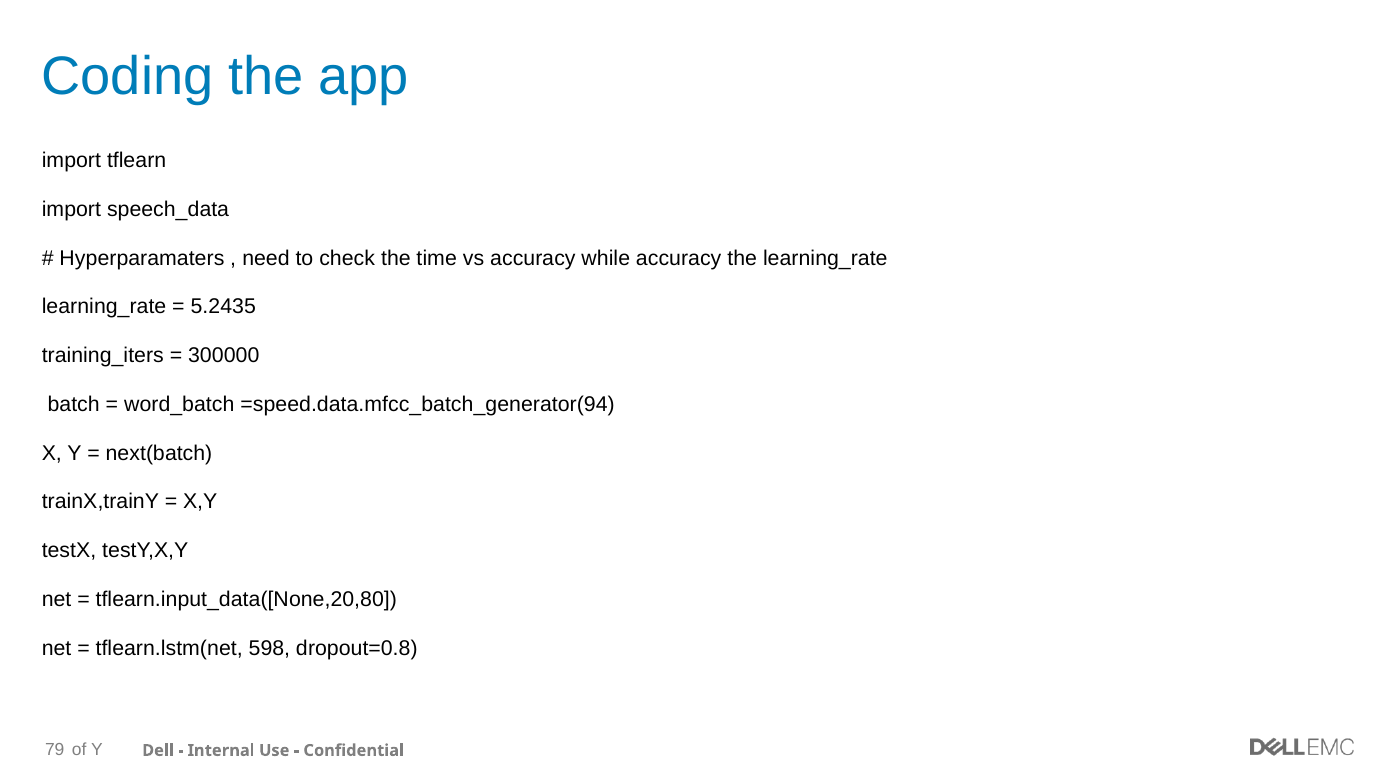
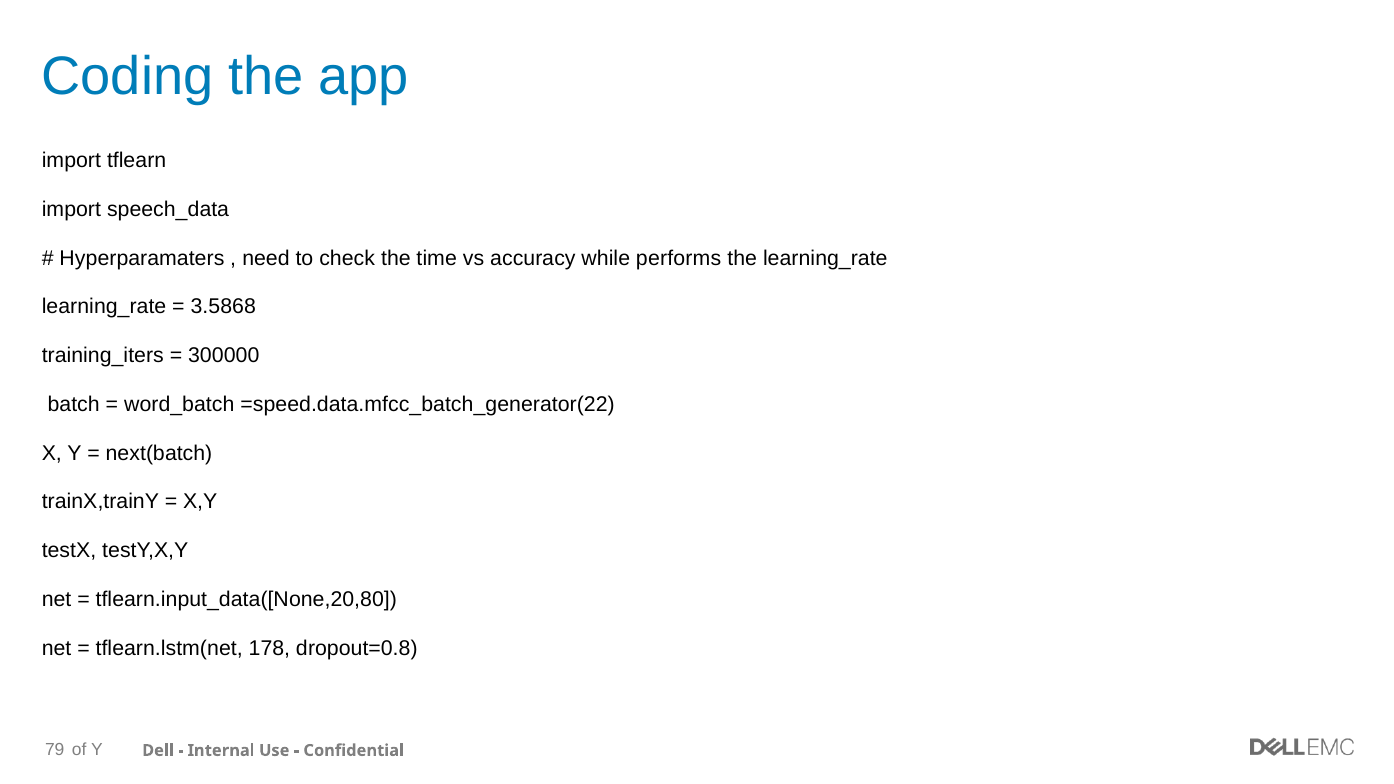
while accuracy: accuracy -> performs (679, 258)
5.2435: 5.2435 -> 3.5868 (223, 307)
=speed.data.mfcc_batch_generator(94: =speed.data.mfcc_batch_generator(94 -> =speed.data.mfcc_batch_generator(22 (428, 404)
598: 598 -> 178 (269, 648)
